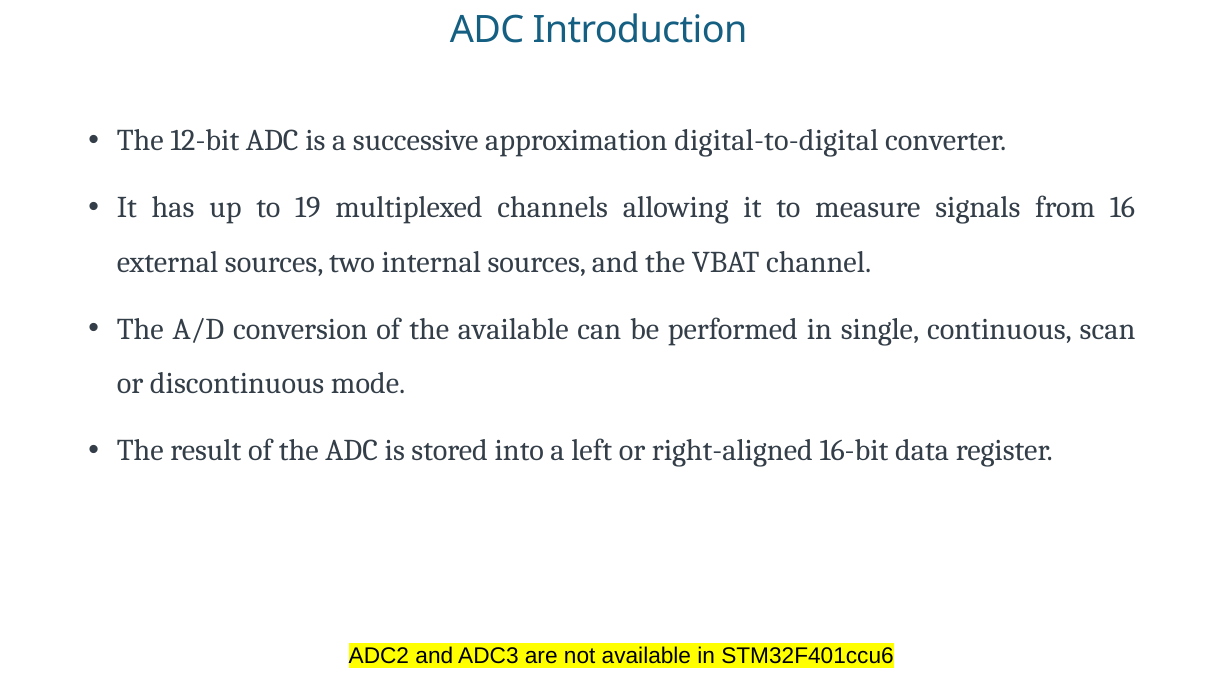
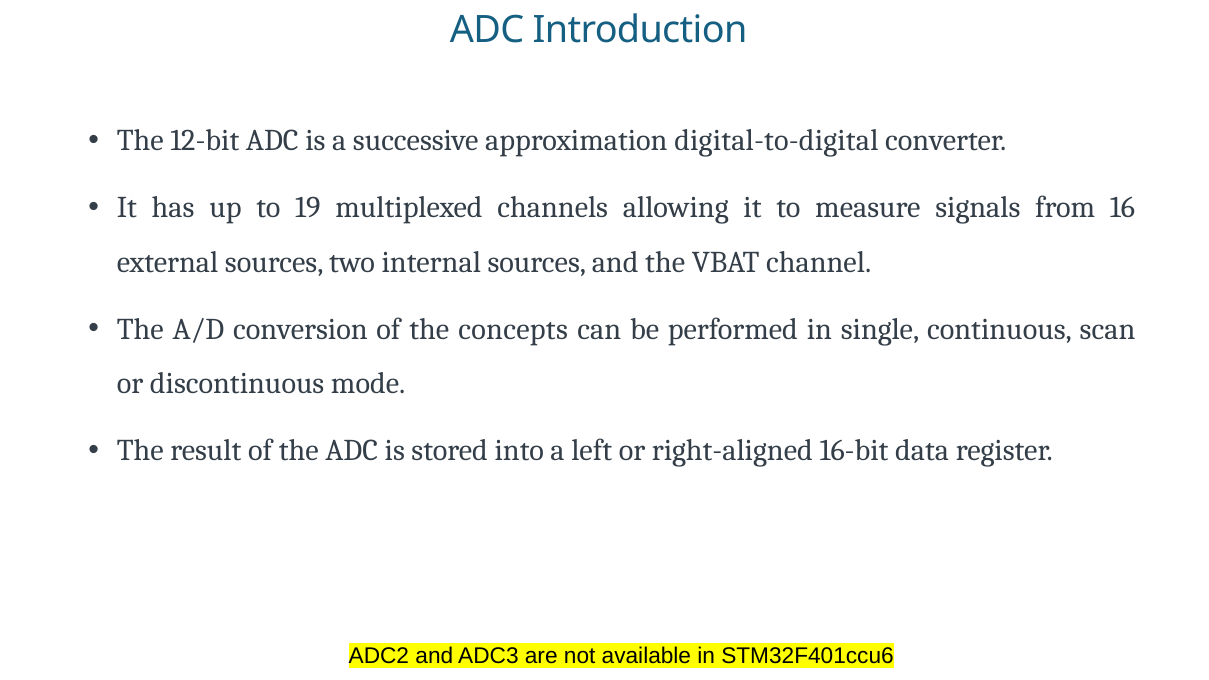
the available: available -> concepts (513, 329)
